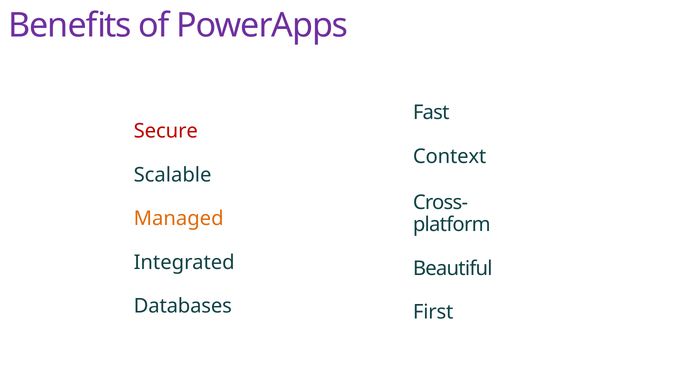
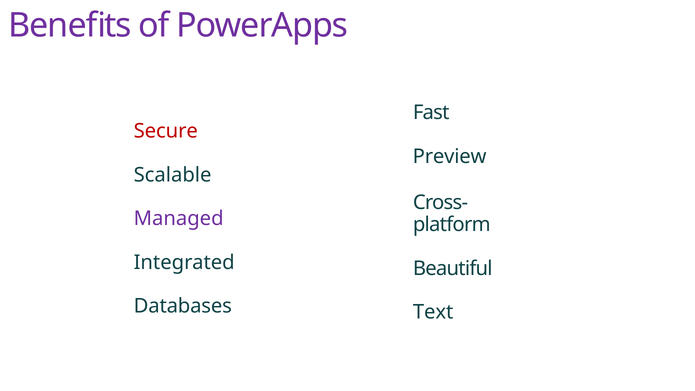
Context: Context -> Preview (450, 156)
Managed colour: orange -> purple (179, 219)
First: First -> Text (433, 312)
